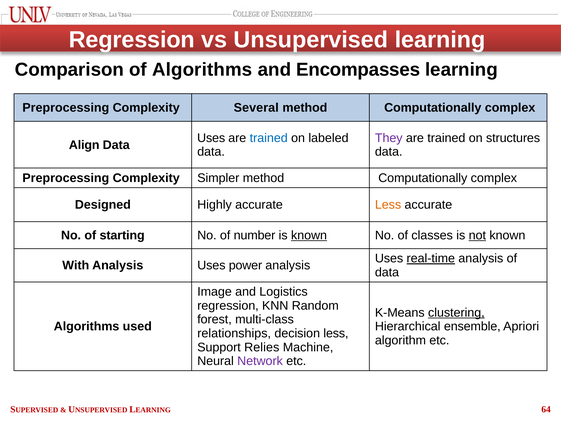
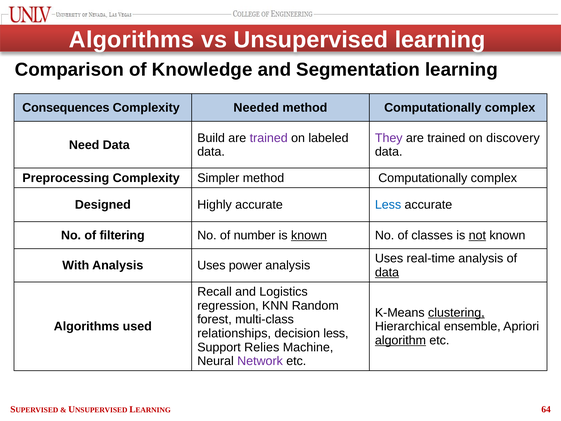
Regression: Regression -> Algorithms (132, 40)
of Algorithms: Algorithms -> Knowledge (202, 69)
Encompasses: Encompasses -> Segmentation (358, 69)
Preprocessing: Preprocessing -> Consequences (66, 108)
Several: Several -> Needed (256, 108)
Uses: Uses -> Build (211, 138)
trained colour: blue -> purple (269, 138)
structures: structures -> discovery (513, 138)
Align: Align -> Need (84, 145)
Less colour: orange -> blue (388, 205)
starting: starting -> filtering (122, 235)
real-time underline: present -> none (431, 258)
data underline: none -> present (387, 272)
Image: Image -> Recall (215, 292)
algorithm underline: none -> present (400, 340)
